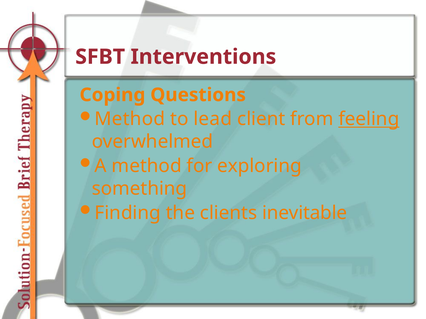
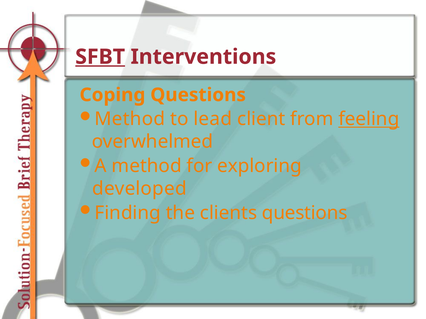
SFBT underline: none -> present (100, 57)
something: something -> developed (139, 189)
clients inevitable: inevitable -> questions (305, 213)
